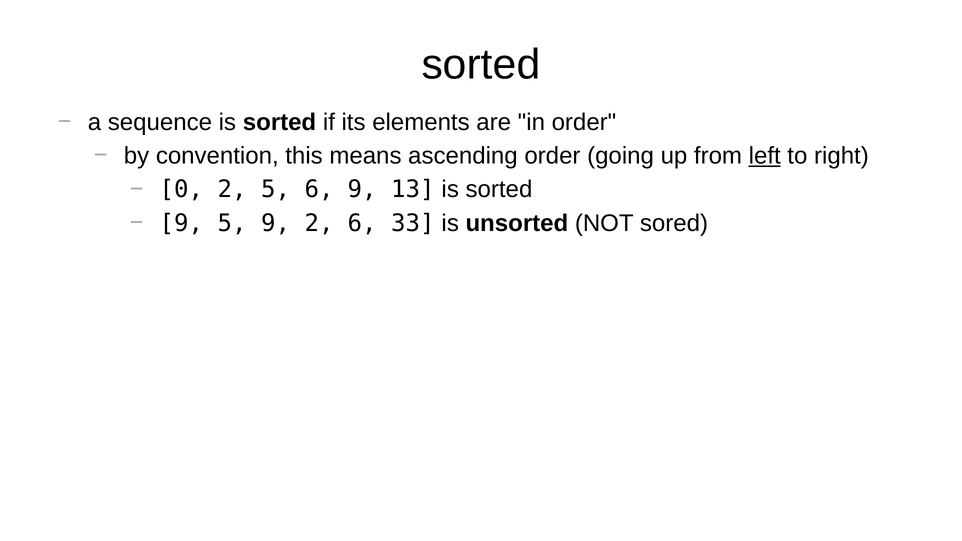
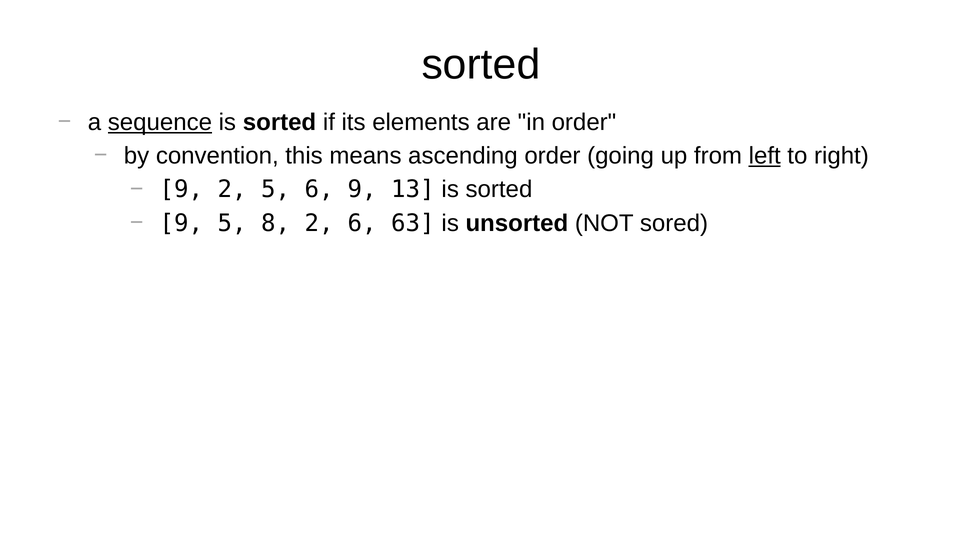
sequence underline: none -> present (160, 122)
0: 0 -> 9 (182, 190)
5 9: 9 -> 8 (276, 223)
33: 33 -> 63 (413, 223)
